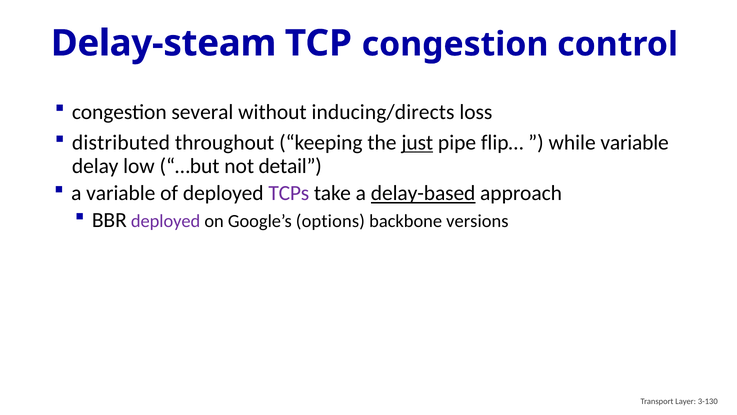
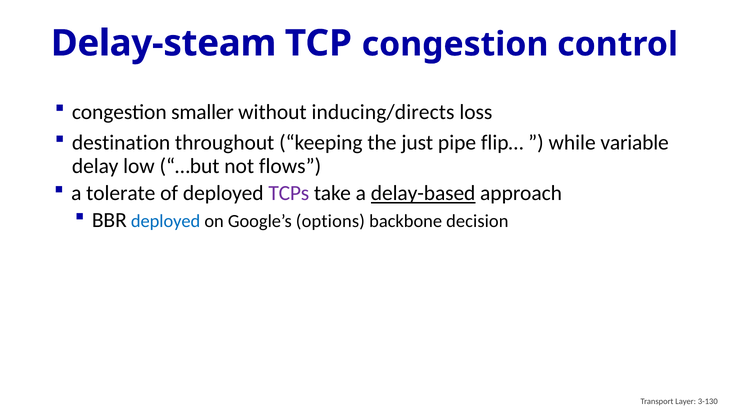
several: several -> smaller (203, 112)
distributed: distributed -> destination (121, 143)
just underline: present -> none (417, 143)
detail: detail -> flows (290, 166)
a variable: variable -> tolerate (121, 193)
deployed colour: purple -> blue (166, 221)
versions: versions -> decision (477, 221)
